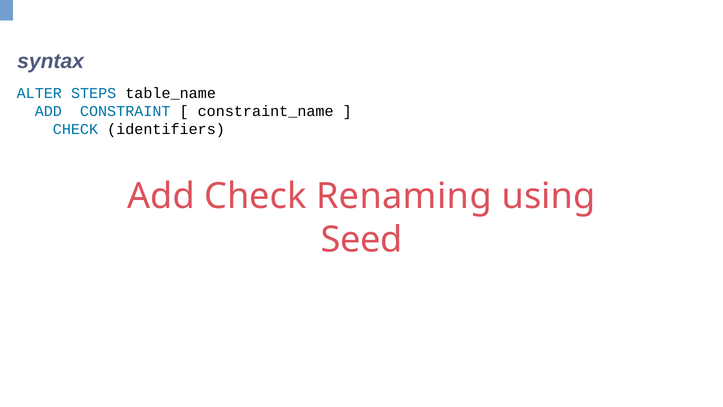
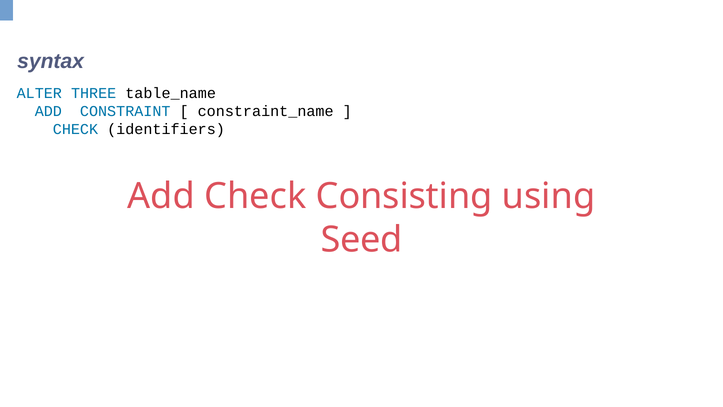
STEPS: STEPS -> THREE (94, 93)
Renaming: Renaming -> Consisting (404, 196)
